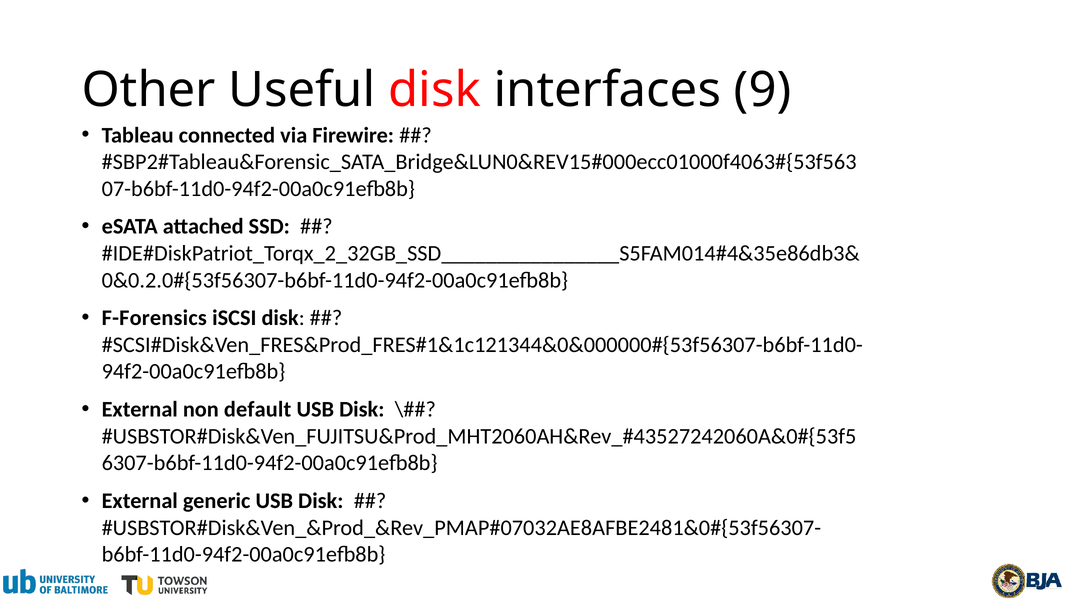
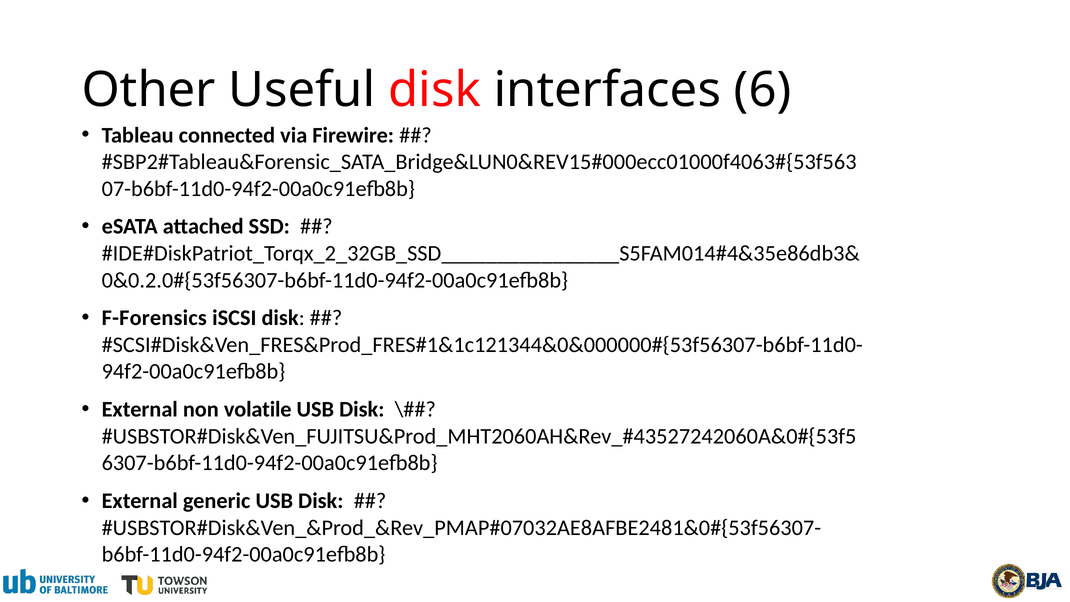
9: 9 -> 6 (763, 90)
default: default -> volatile (258, 409)
